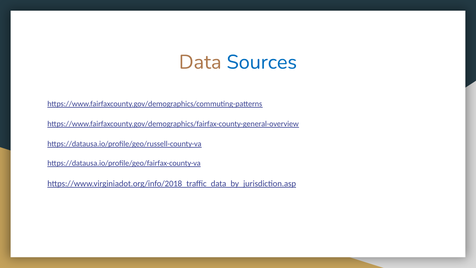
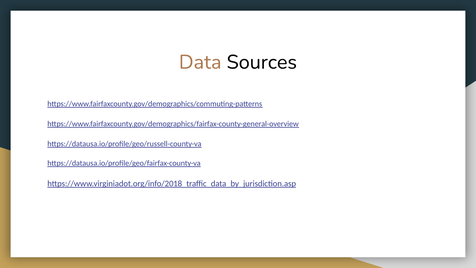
Sources colour: blue -> black (262, 62)
